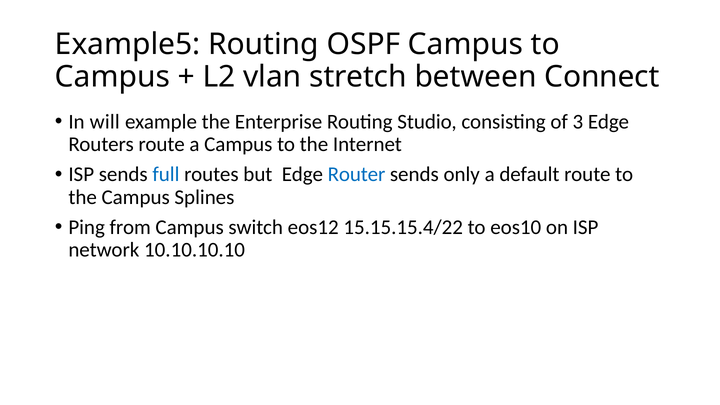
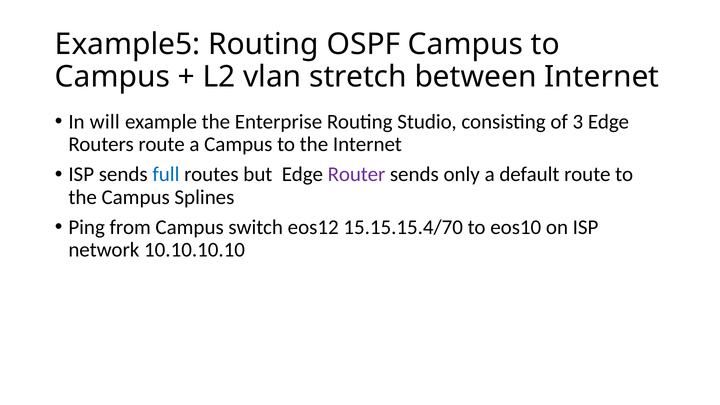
between Connect: Connect -> Internet (602, 77)
Router colour: blue -> purple (357, 174)
15.15.15.4/22: 15.15.15.4/22 -> 15.15.15.4/70 (403, 227)
